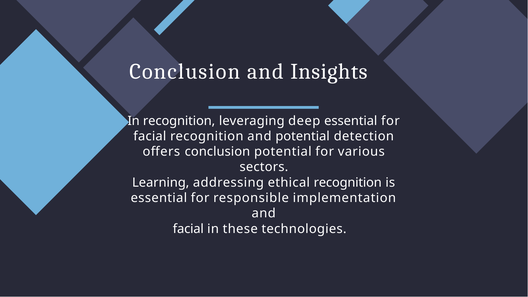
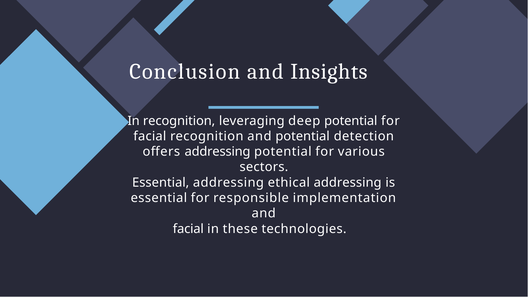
deep essential: essential -> potential (351, 121)
oﬀers conclusion: conclusion -> addressing (218, 152)
Learning: Learning -> Essential (161, 183)
ethical recognition: recognition -> addressing (348, 183)
